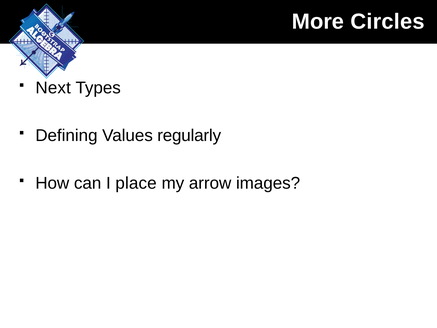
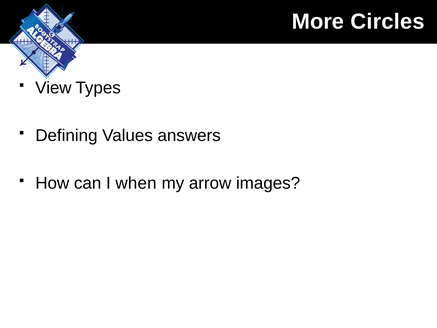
Next: Next -> View (53, 88)
regularly: regularly -> answers (189, 135)
place: place -> when (136, 183)
